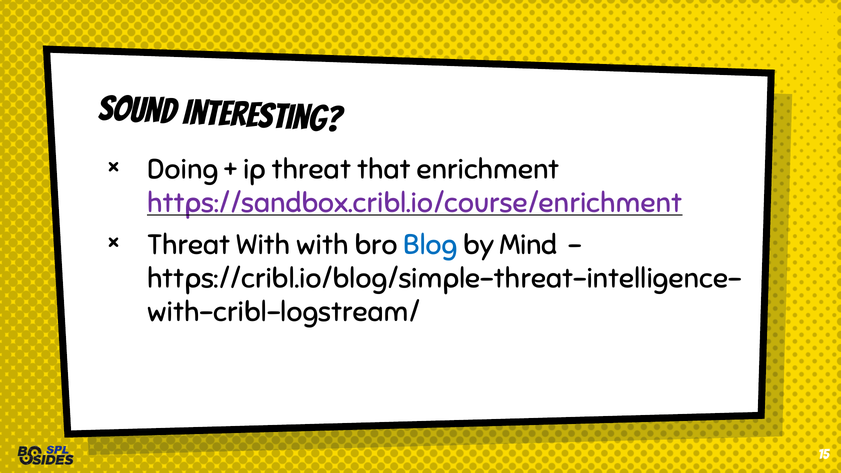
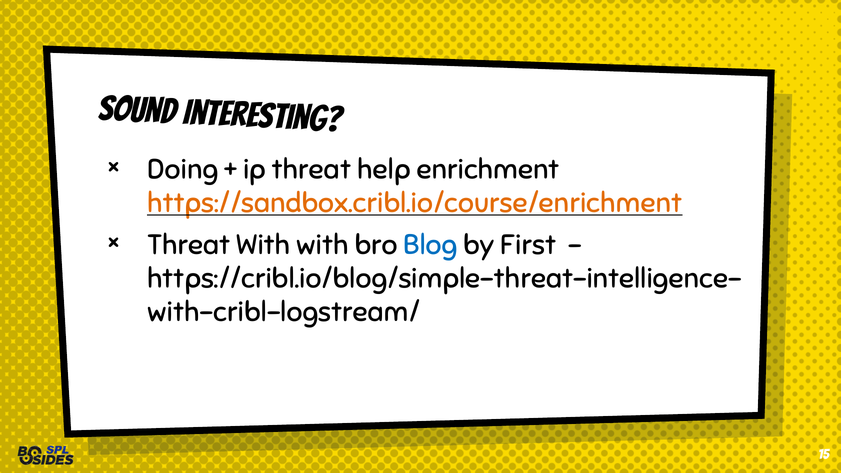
that: that -> help (384, 169)
https://sandbox.cribl.io/course/enrichment colour: purple -> orange (415, 203)
Mind: Mind -> First (528, 245)
